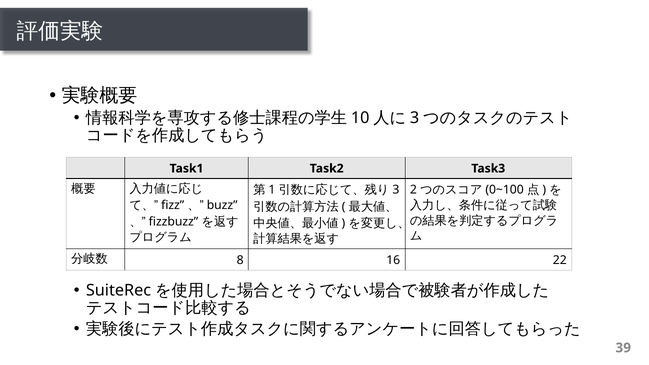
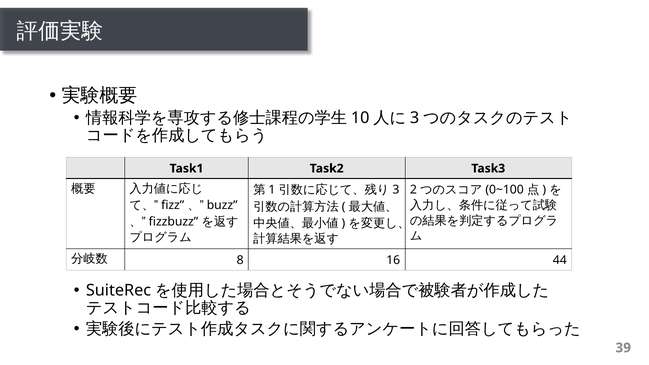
22: 22 -> 44 (560, 260)
